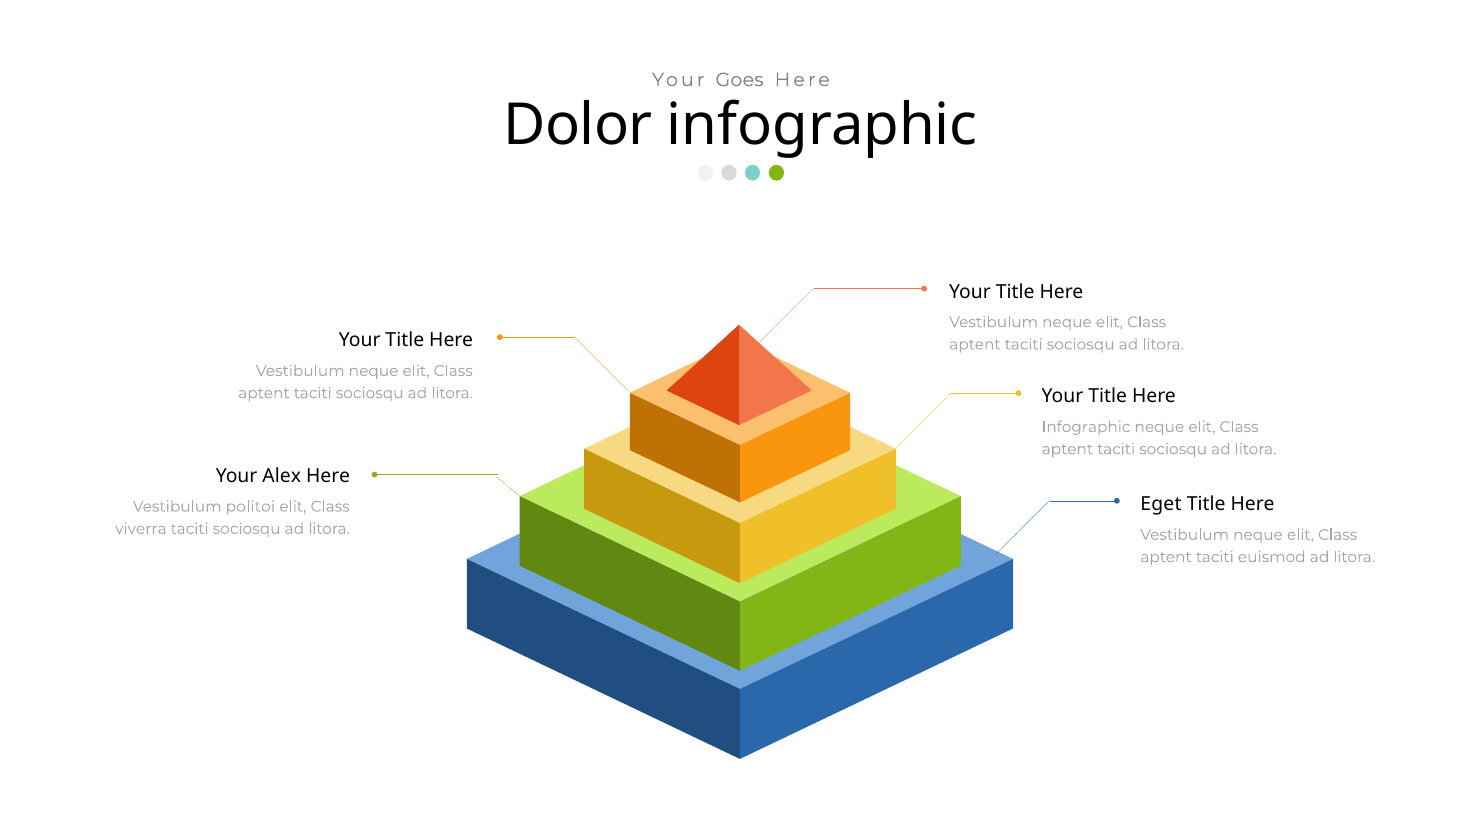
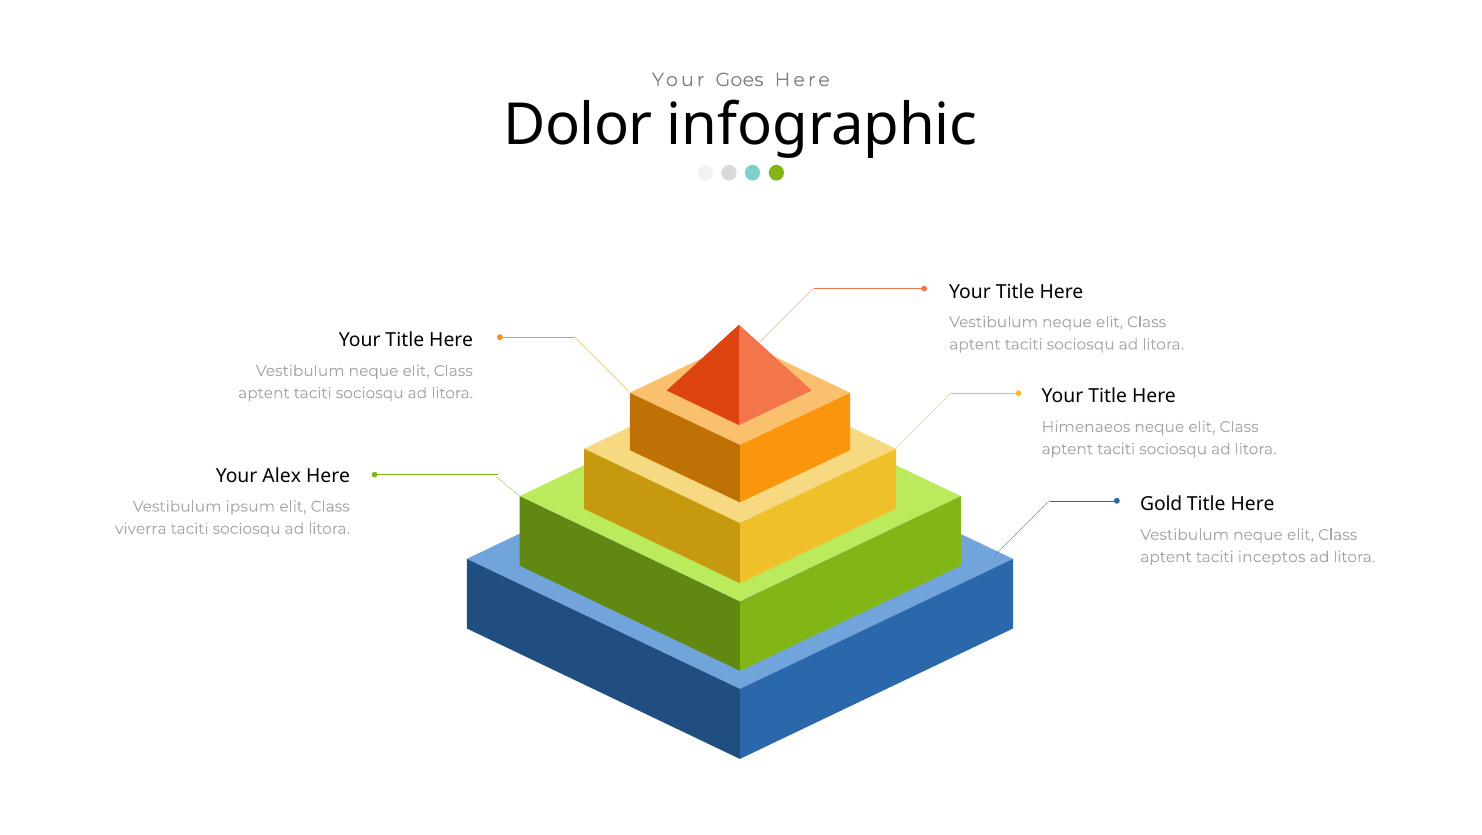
Infographic: Infographic -> Himenaeos (1086, 427)
Eget: Eget -> Gold (1161, 504)
politoi: politoi -> ipsum (250, 506)
euismod: euismod -> inceptos (1272, 557)
